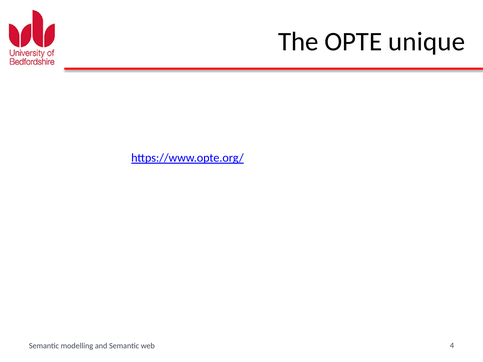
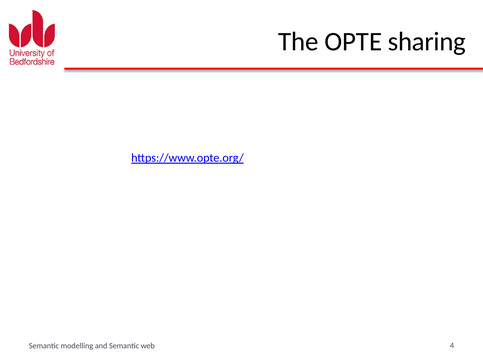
unique: unique -> sharing (427, 42)
